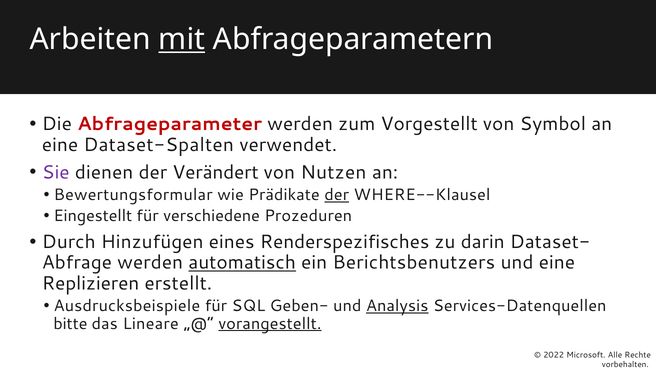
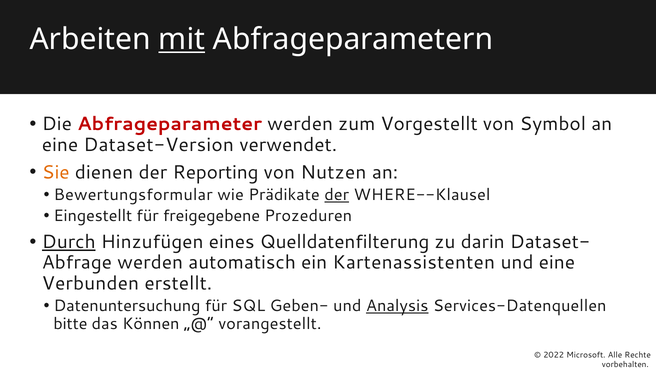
Dataset-Spalten: Dataset-Spalten -> Dataset-Version (159, 145)
Sie colour: purple -> orange (56, 172)
Verändert: Verändert -> Reporting (216, 172)
verschiedene: verschiedene -> freigegebene (212, 216)
Durch underline: none -> present (69, 242)
Renderspezifisches: Renderspezifisches -> Quelldatenfilterung (345, 242)
automatisch underline: present -> none (242, 263)
Berichtsbenutzers: Berichtsbenutzers -> Kartenassistenten (414, 263)
Replizieren: Replizieren -> Verbunden (90, 283)
Ausdrucksbeispiele: Ausdrucksbeispiele -> Datenuntersuchung (127, 306)
Lineare: Lineare -> Können (151, 324)
vorangestellt underline: present -> none (270, 324)
